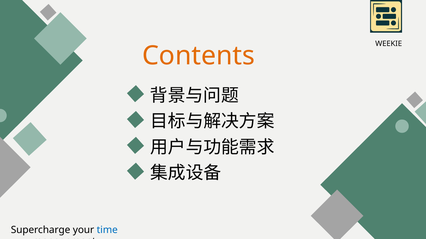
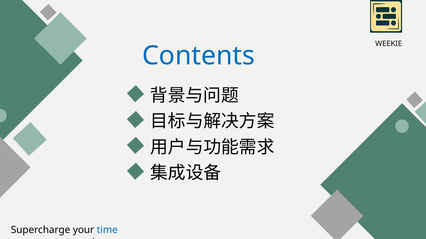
Contents colour: orange -> blue (199, 56)
